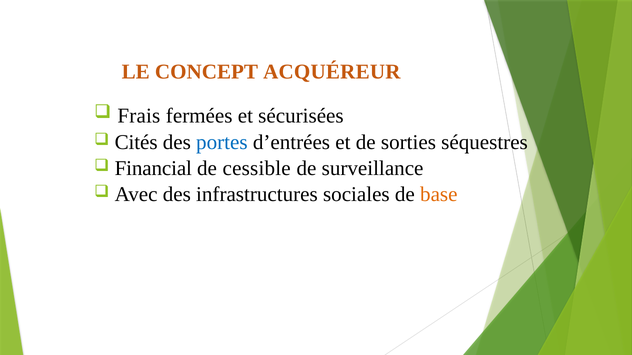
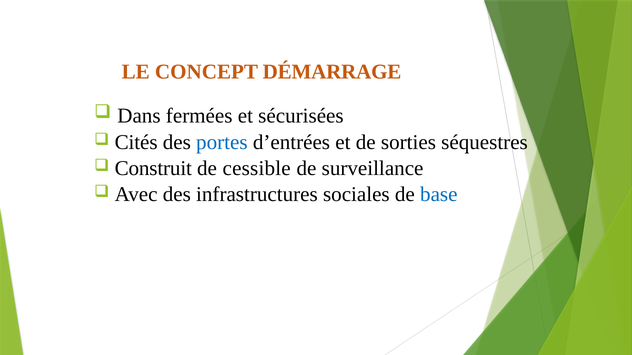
ACQUÉREUR: ACQUÉREUR -> DÉMARRAGE (332, 72)
Frais: Frais -> Dans (139, 116)
Financial: Financial -> Construit (153, 169)
base colour: orange -> blue (439, 195)
